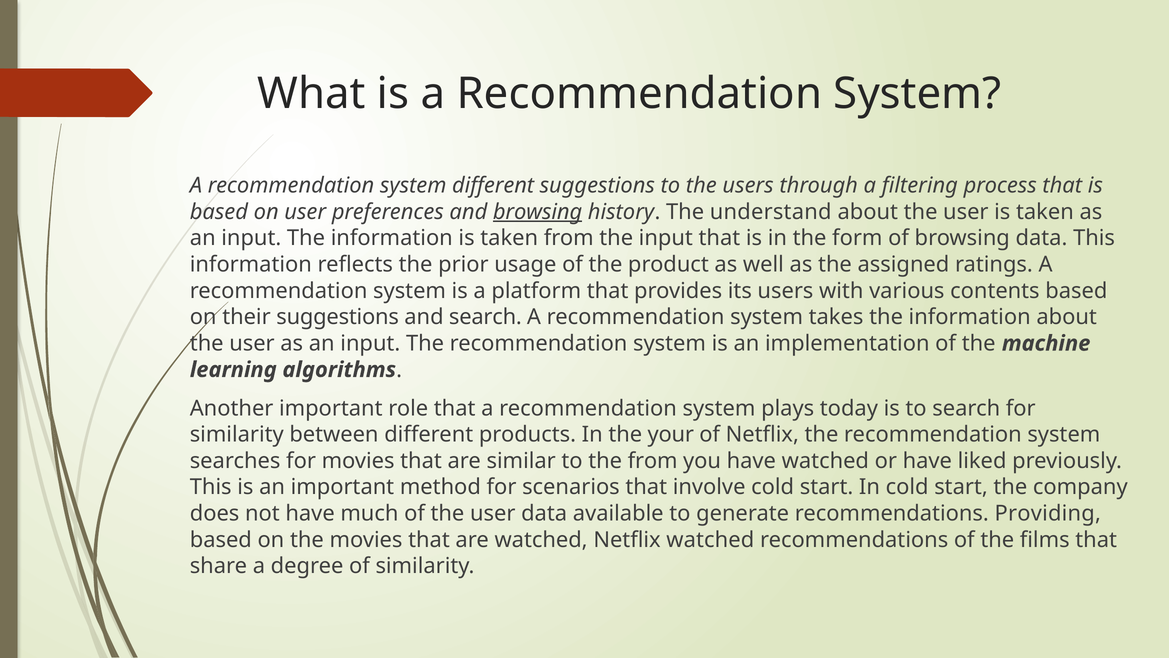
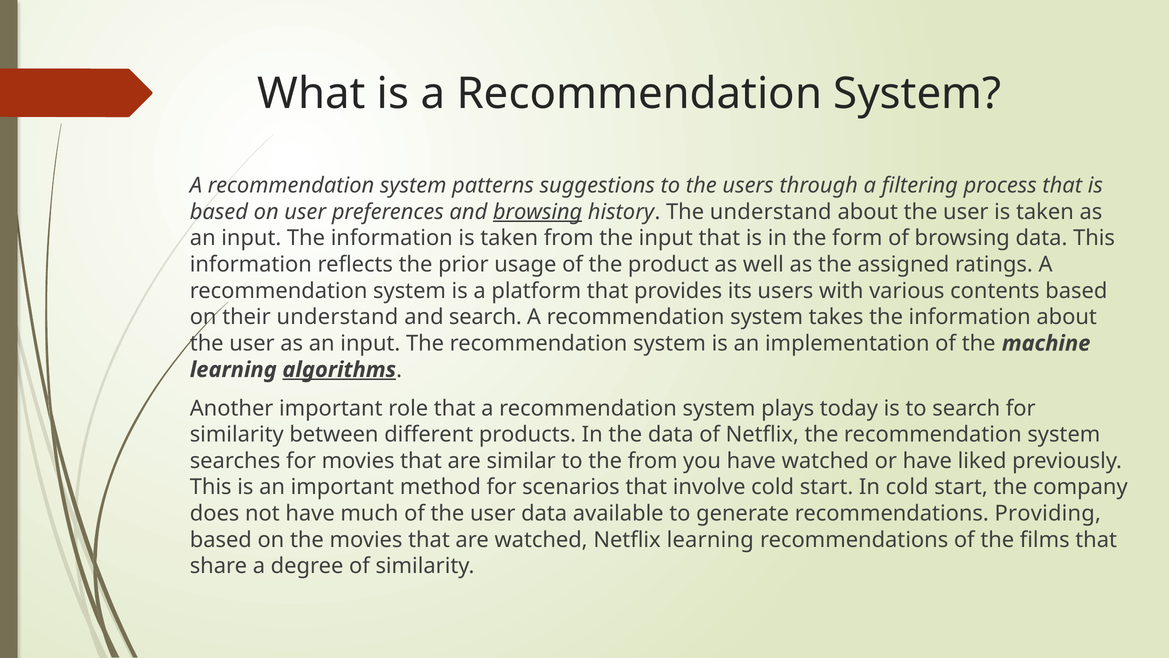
system different: different -> patterns (493, 185)
their suggestions: suggestions -> understand (337, 317)
algorithms underline: none -> present (339, 370)
the your: your -> data (671, 434)
Netflix watched: watched -> learning (710, 540)
